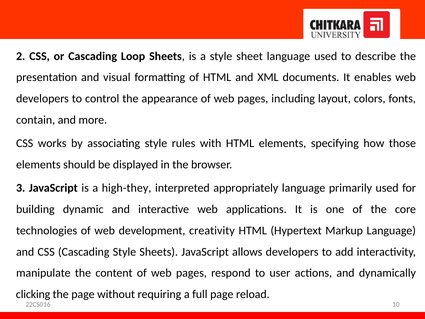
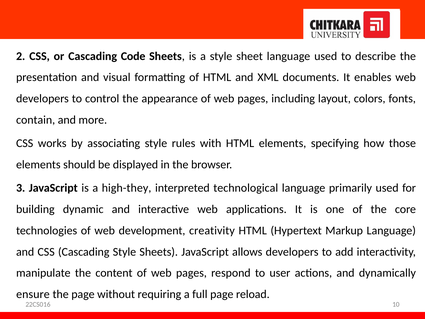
Loop: Loop -> Code (133, 56)
appropriately: appropriately -> technological (246, 188)
clicking: clicking -> ensure (33, 294)
